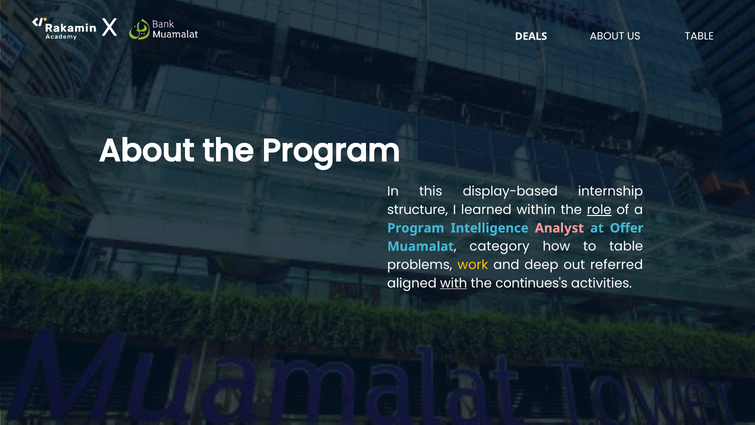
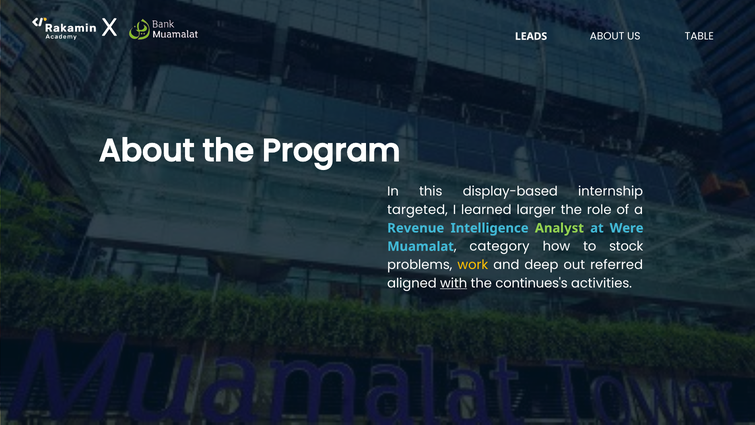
DEALS: DEALS -> LEADS (531, 36)
structure: structure -> targeted (418, 210)
within: within -> larger (536, 210)
role underline: present -> none (599, 210)
Program: Program -> Revenue (416, 228)
Analyst colour: pink -> light green (559, 228)
Offer: Offer -> Were (627, 228)
to table: table -> stock (626, 246)
